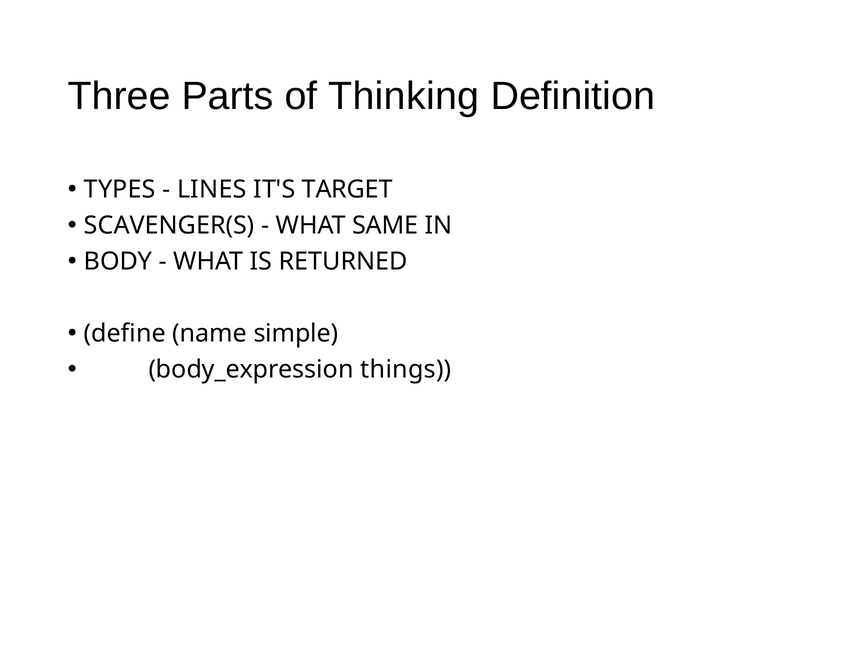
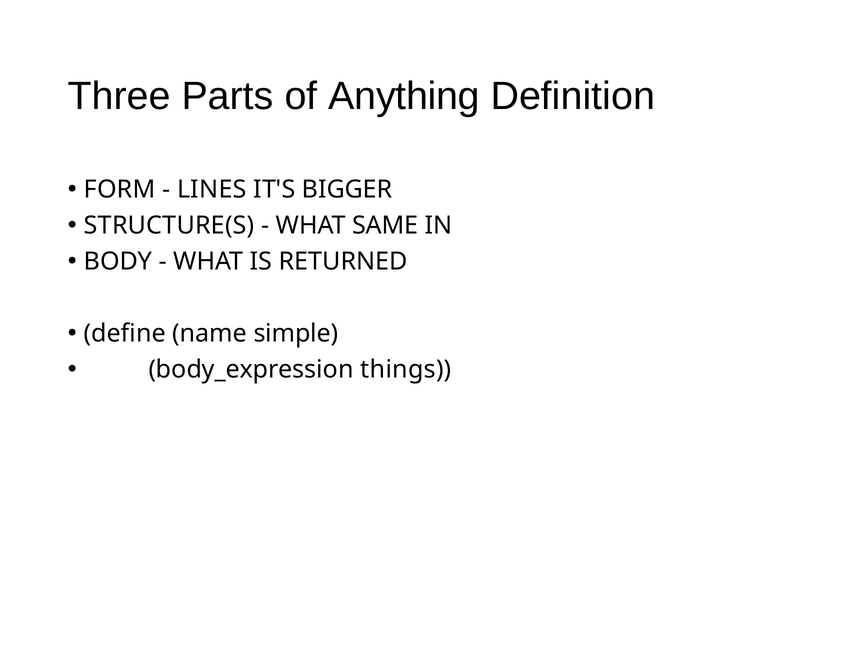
Thinking: Thinking -> Anything (404, 97)
TYPES: TYPES -> FORM (120, 190)
TARGET: TARGET -> BIGGER (347, 190)
SCAVENGER(S: SCAVENGER(S -> STRUCTURE(S (169, 226)
